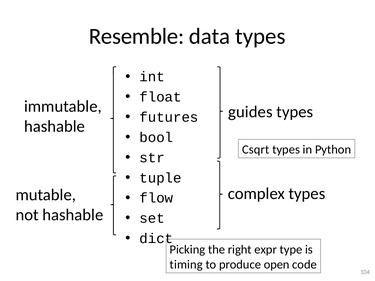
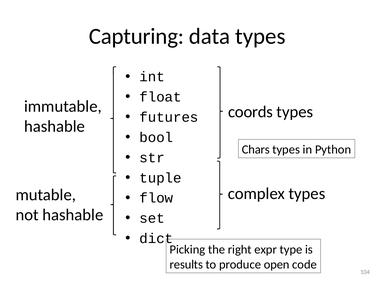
Resemble: Resemble -> Capturing (136, 36)
guides: guides -> coords (250, 112)
Csqrt: Csqrt -> Chars (256, 150)
timing: timing -> results (186, 265)
